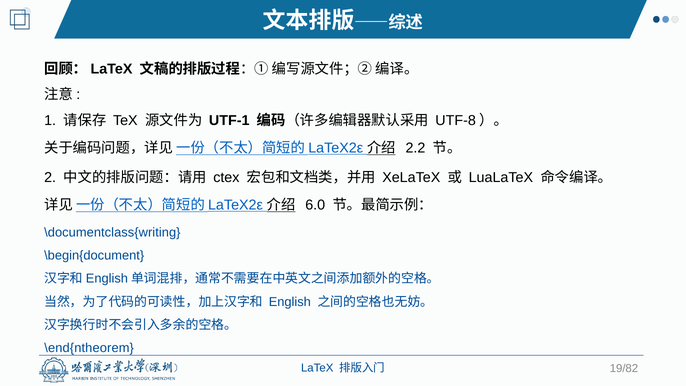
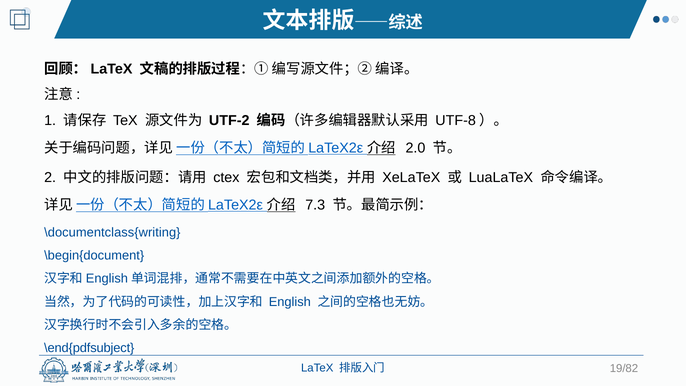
UTF-1: UTF-1 -> UTF-2 (229, 120)
2.2: 2.2 -> 2.0 (415, 148)
6.0: 6.0 -> 7.3 (315, 205)
\end{ntheorem: \end{ntheorem -> \end{pdfsubject (89, 348)
